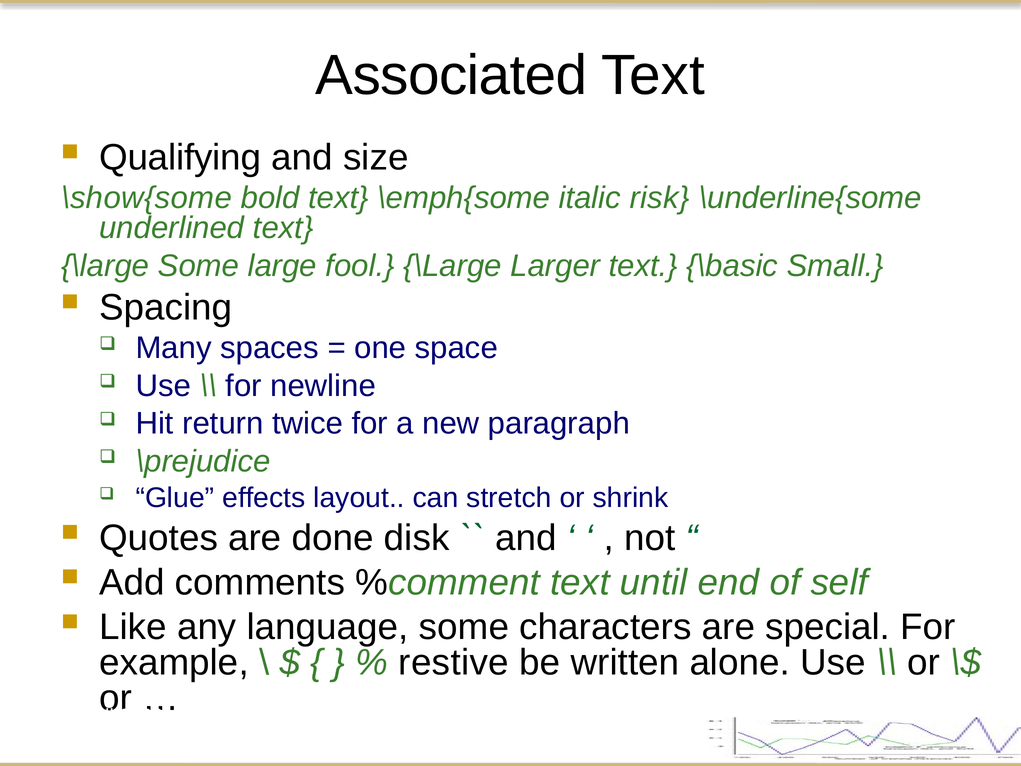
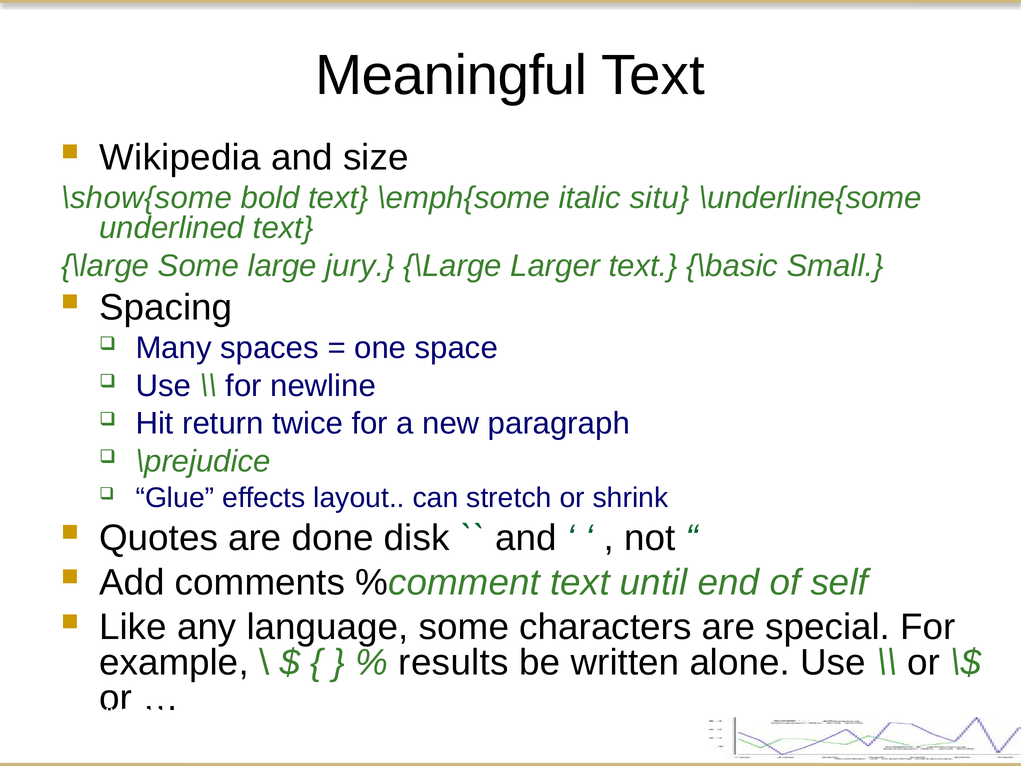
Associated: Associated -> Meaningful (451, 76)
Qualifying: Qualifying -> Wikipedia (180, 157)
risk: risk -> situ (660, 198)
fool: fool -> jury (360, 266)
restive: restive -> results (454, 662)
